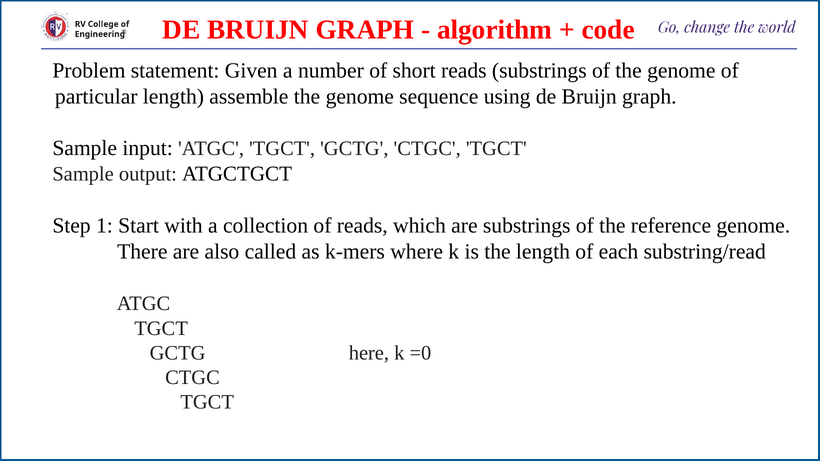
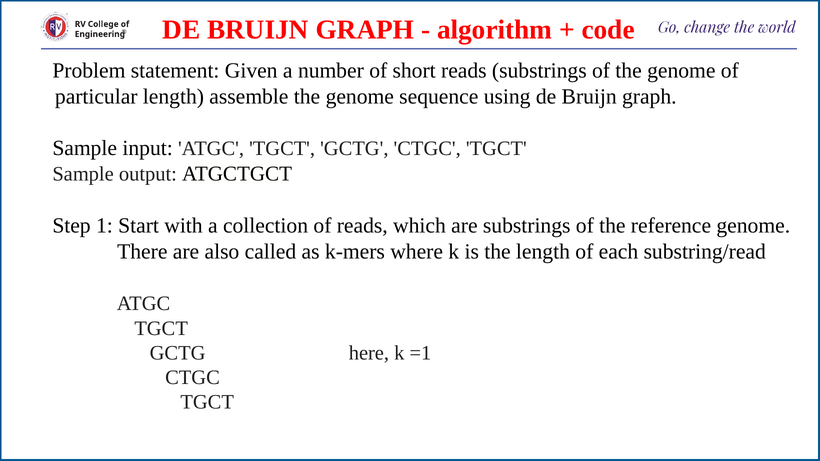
=0: =0 -> =1 (420, 353)
